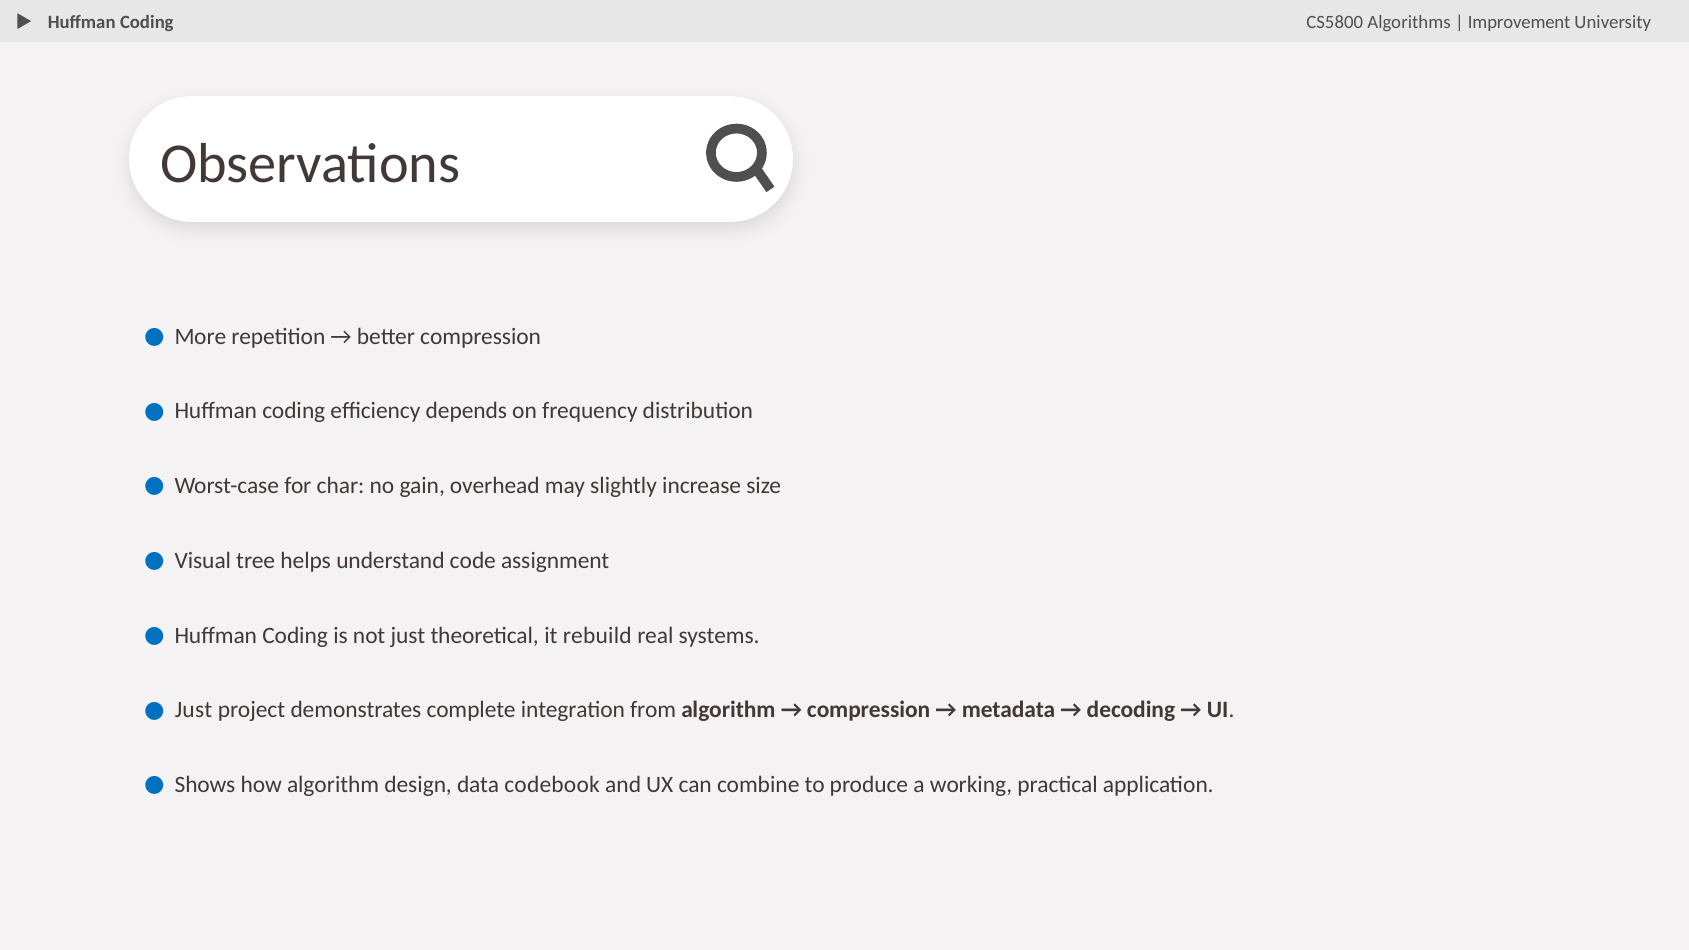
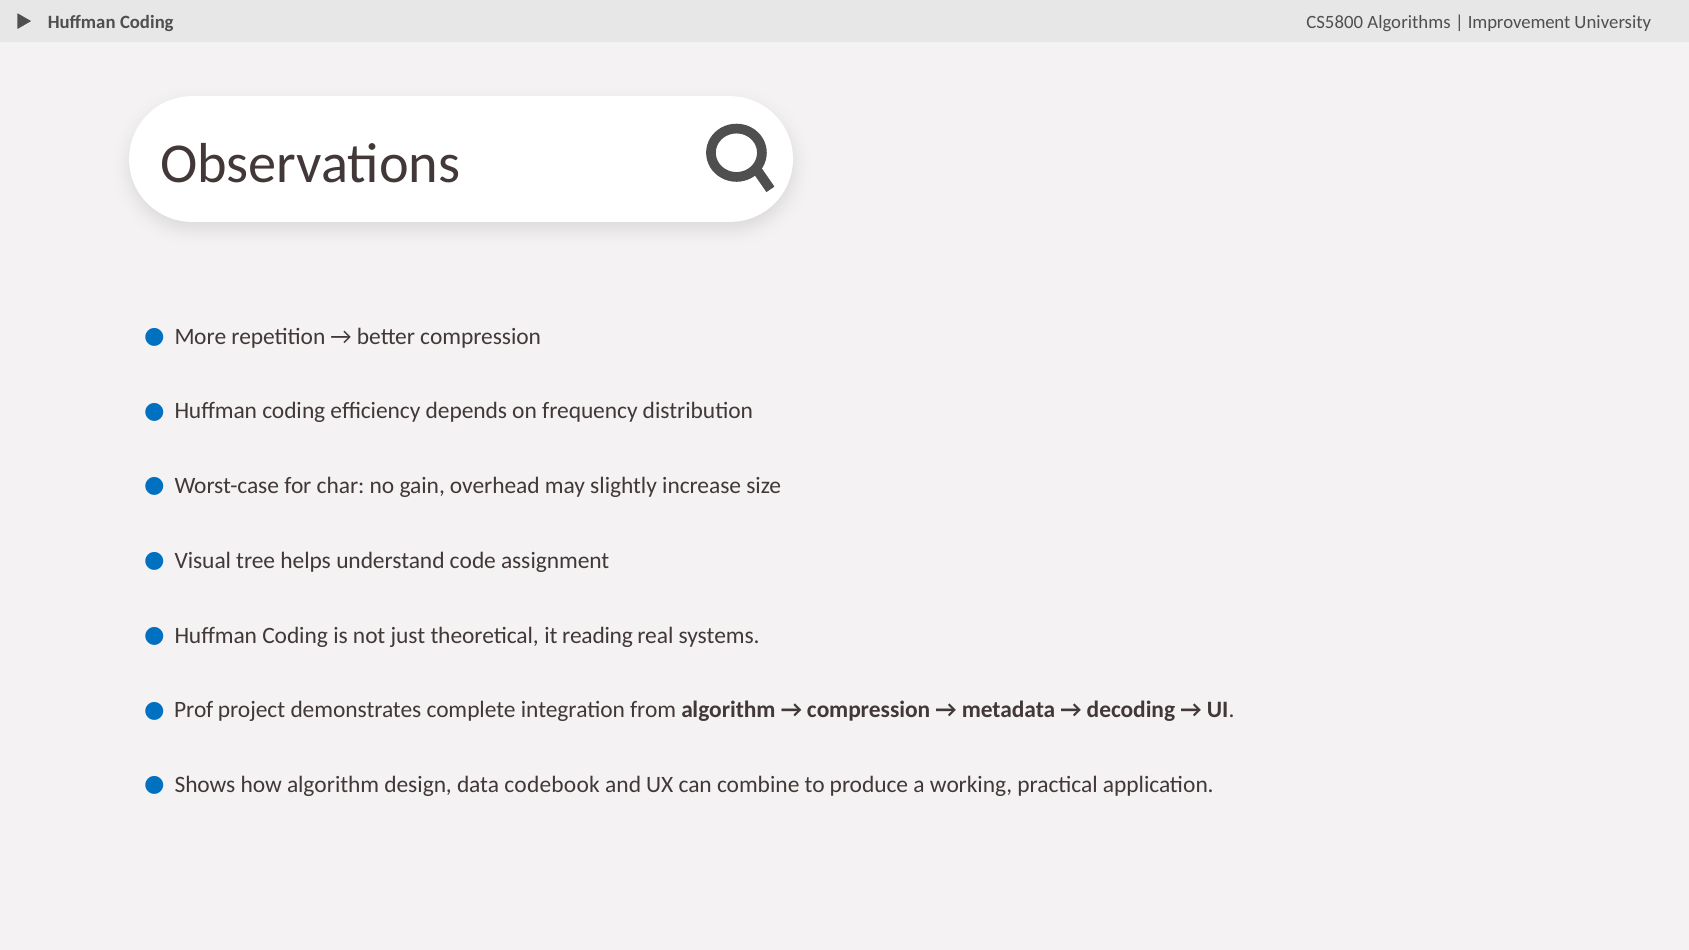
rebuild: rebuild -> reading (597, 635)
Just: Just -> Prof (194, 710)
